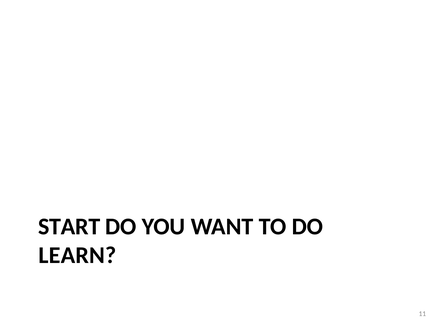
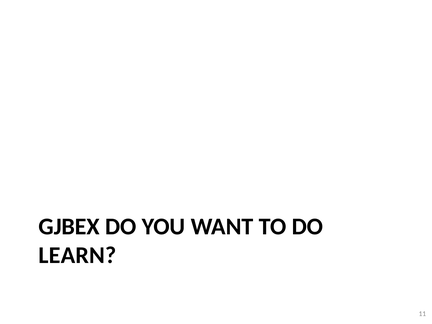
START: START -> GJBEX (69, 226)
